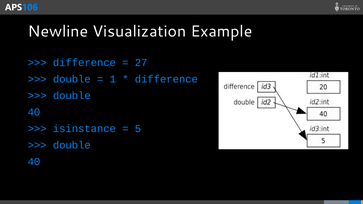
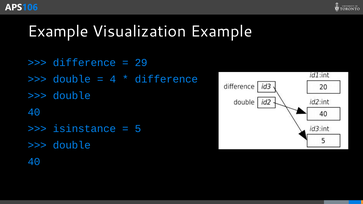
Newline: Newline -> Example (58, 31)
27: 27 -> 29 (141, 63)
1: 1 -> 4 (113, 79)
